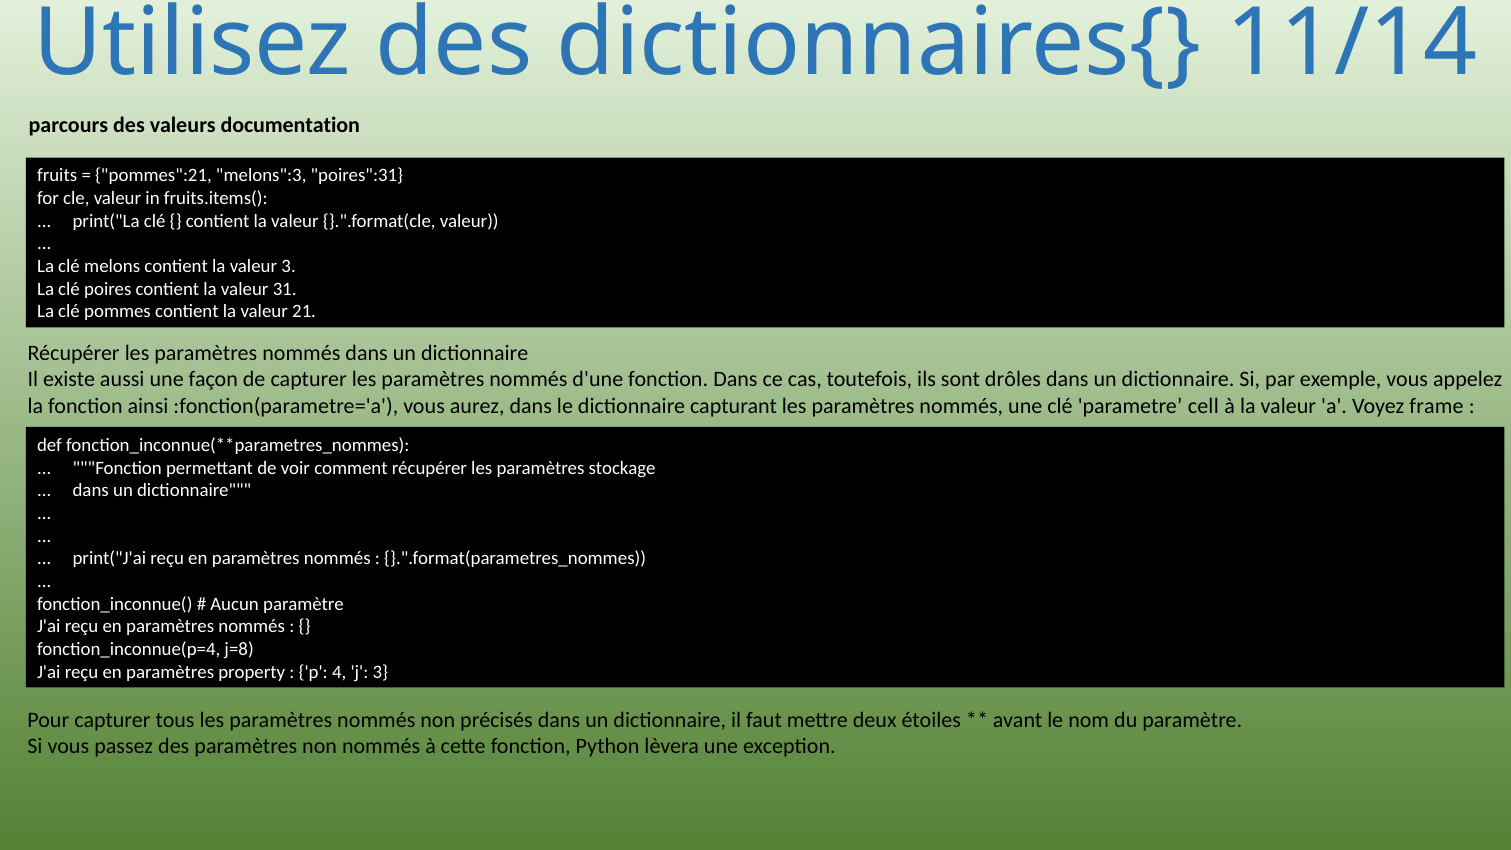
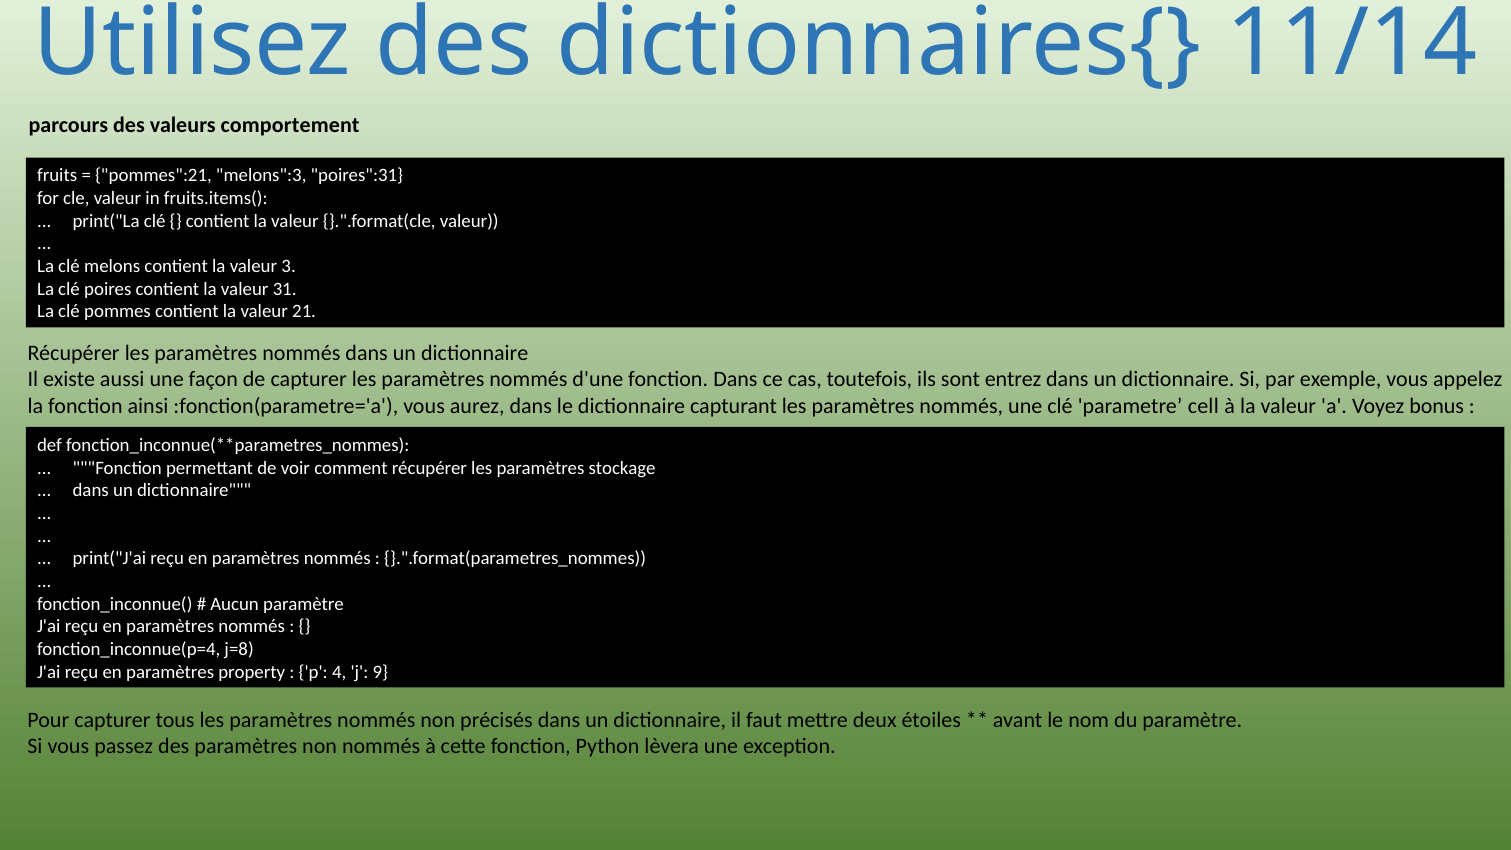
documentation: documentation -> comportement (290, 125)
drôles: drôles -> entrez (1013, 380)
frame: frame -> bonus (1437, 406)
j 3: 3 -> 9 (380, 672)
